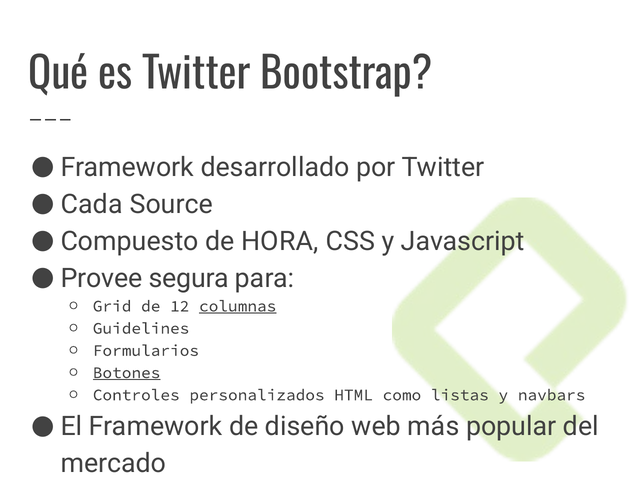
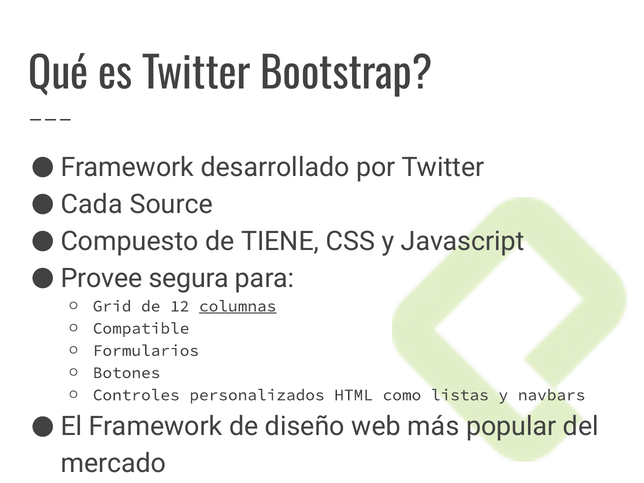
HORA: HORA -> TIENE (280, 241)
Guidelines: Guidelines -> Compatible (141, 328)
Botones underline: present -> none (127, 373)
